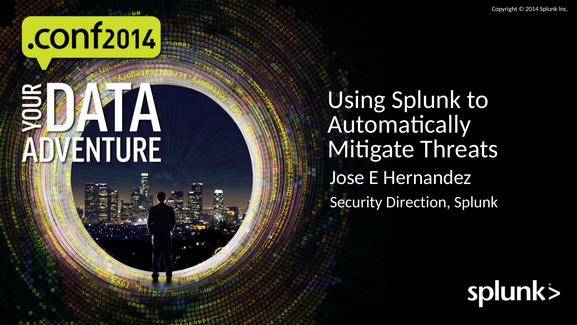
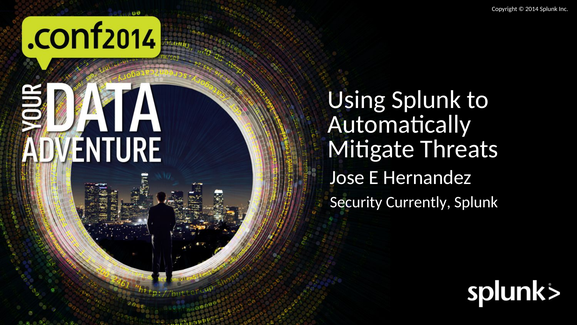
Direction: Direction -> Currently (418, 202)
